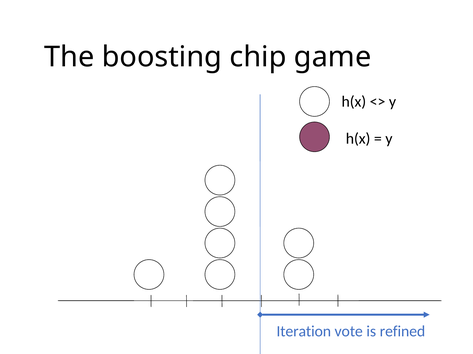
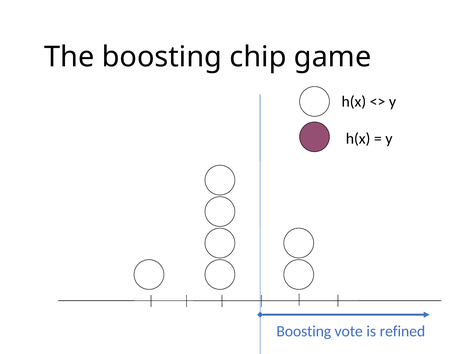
Iteration: Iteration -> Boosting (304, 332)
